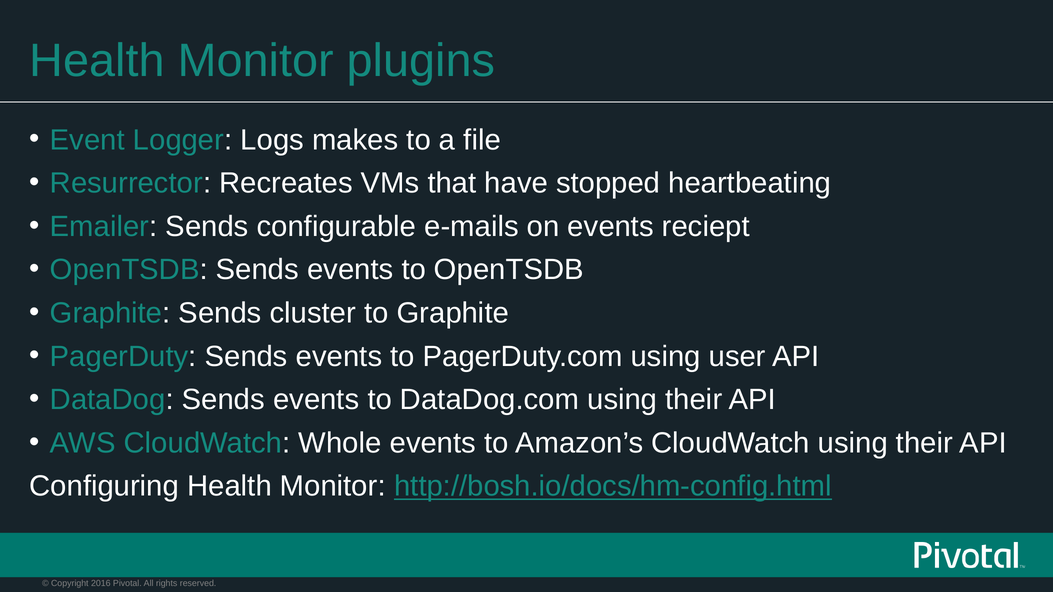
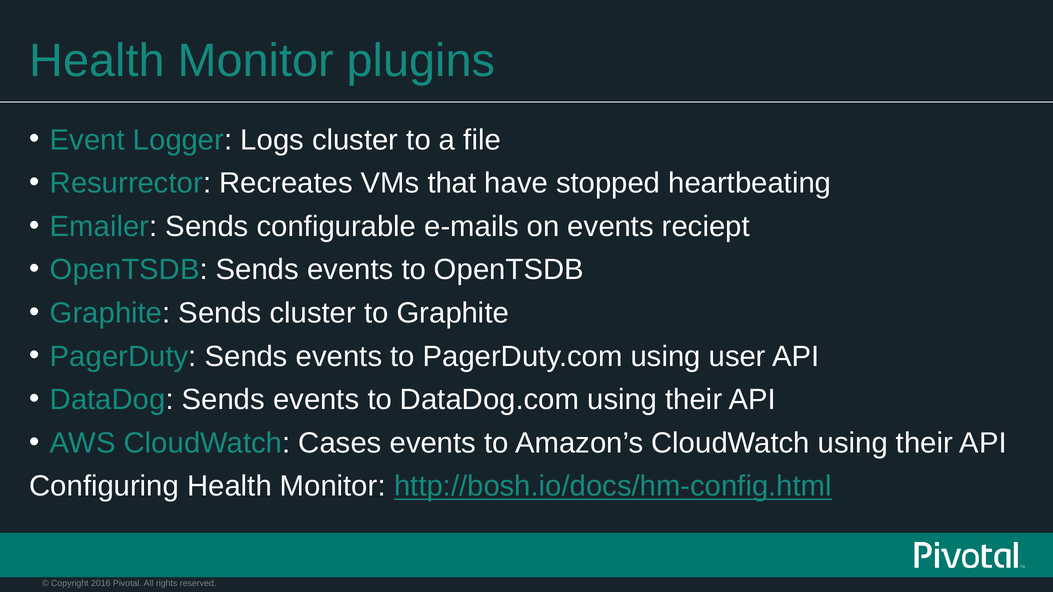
Logs makes: makes -> cluster (355, 140)
Whole: Whole -> Cases (340, 443)
